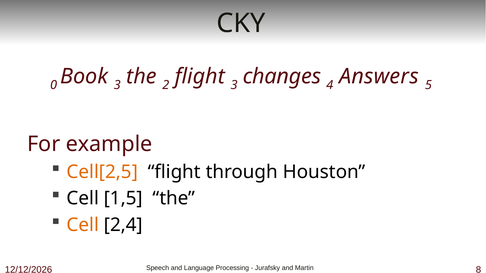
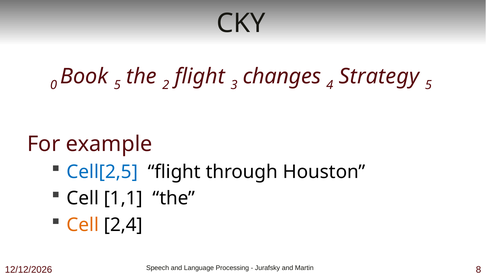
Book 3: 3 -> 5 (117, 85)
Answers: Answers -> Strategy (379, 77)
Cell[2,5 colour: orange -> blue (102, 172)
1,5: 1,5 -> 1,1 (123, 199)
